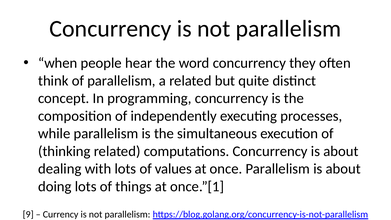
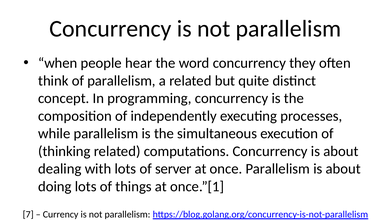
values: values -> server (173, 169)
9: 9 -> 7 (28, 214)
